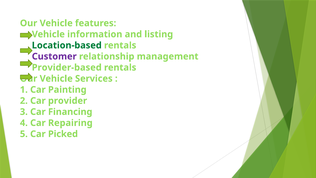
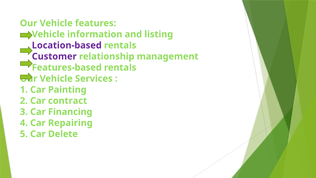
Location-based colour: green -> purple (67, 45)
Provider-based: Provider-based -> Features-based (67, 67)
provider: provider -> contract (68, 101)
Picked: Picked -> Delete (63, 134)
